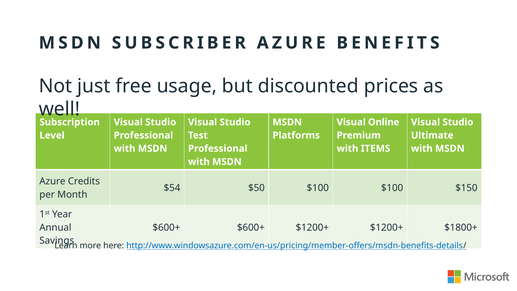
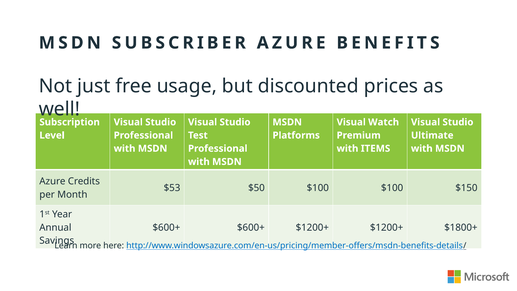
Online: Online -> Watch (384, 122)
$54: $54 -> $53 (172, 188)
